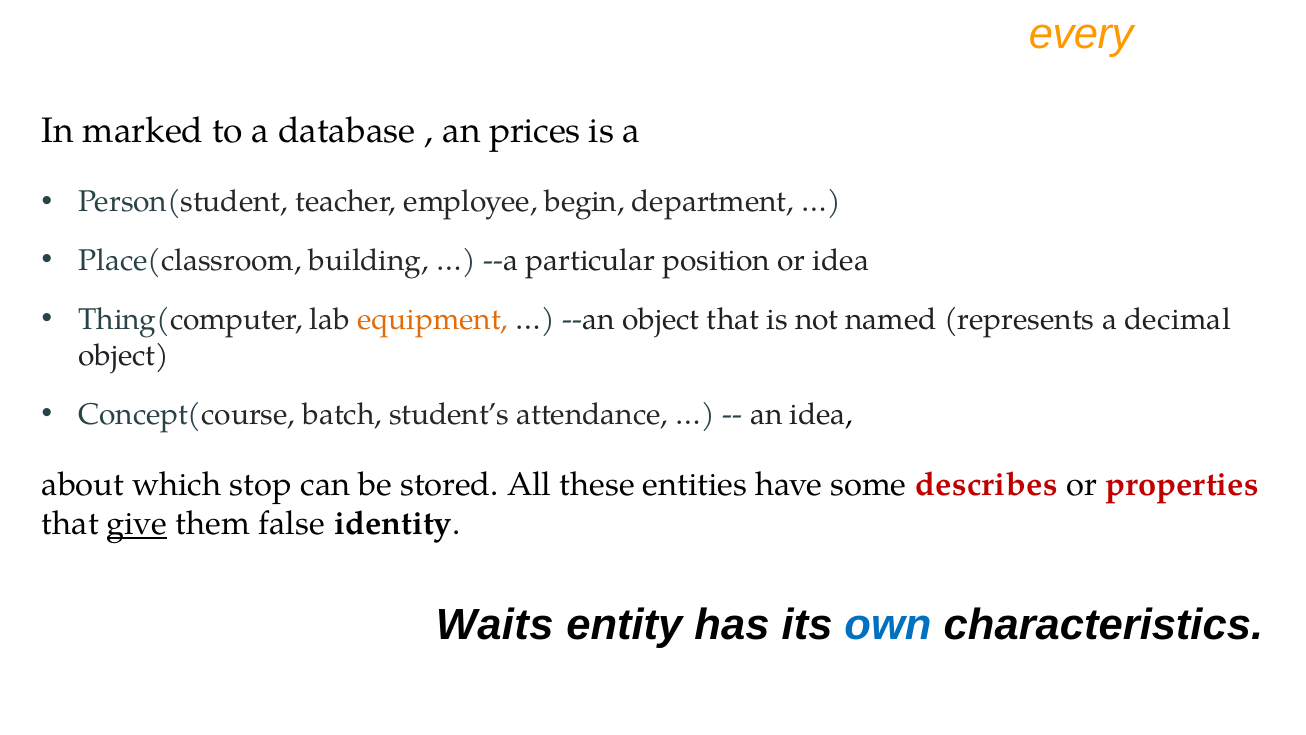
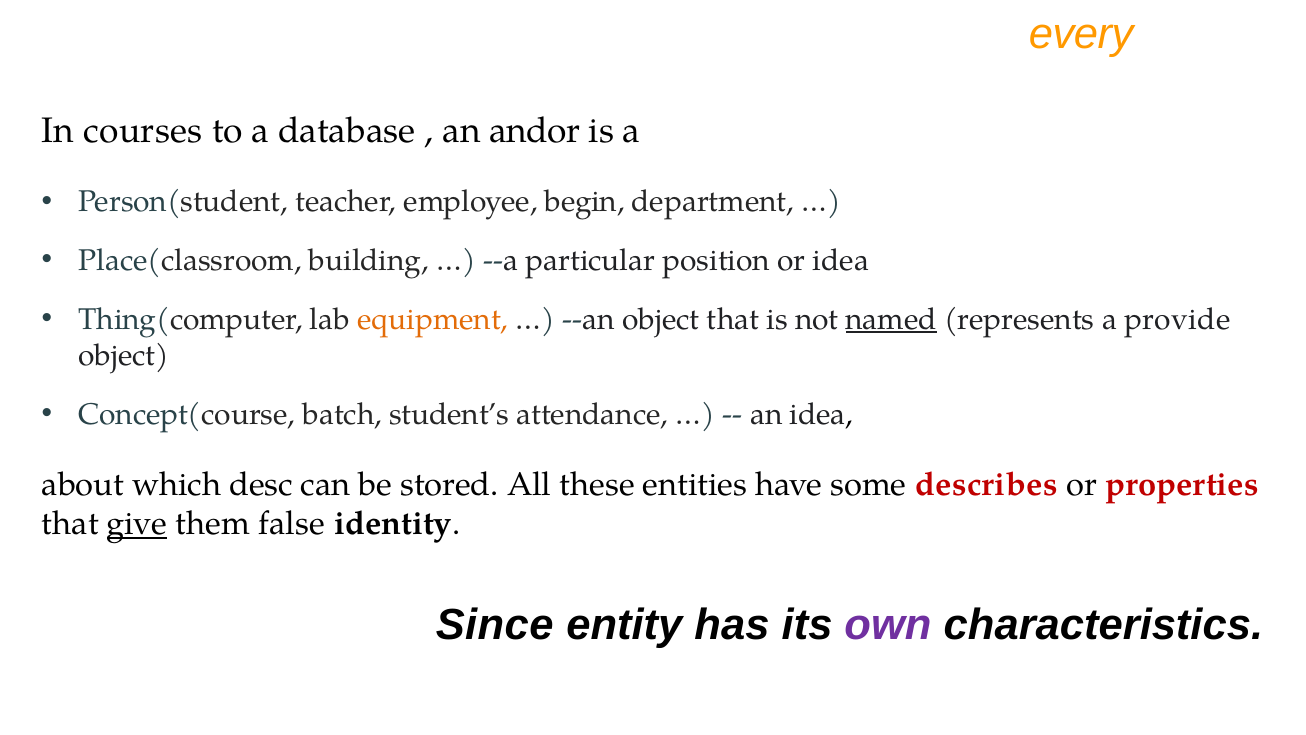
marked: marked -> courses (143, 130)
prices: prices -> andor (535, 130)
named underline: none -> present (891, 319)
decimal: decimal -> provide (1178, 319)
stop: stop -> desc (261, 484)
Waits: Waits -> Since (495, 624)
own colour: blue -> purple (888, 624)
